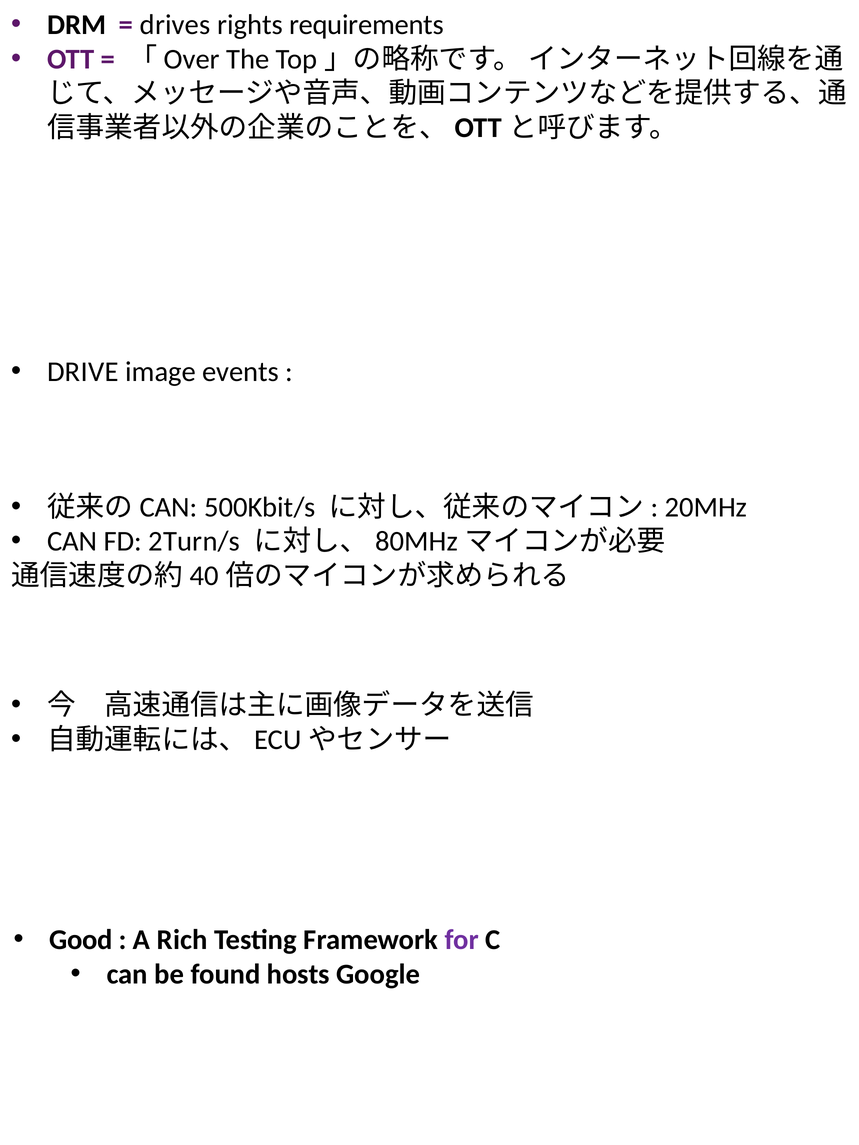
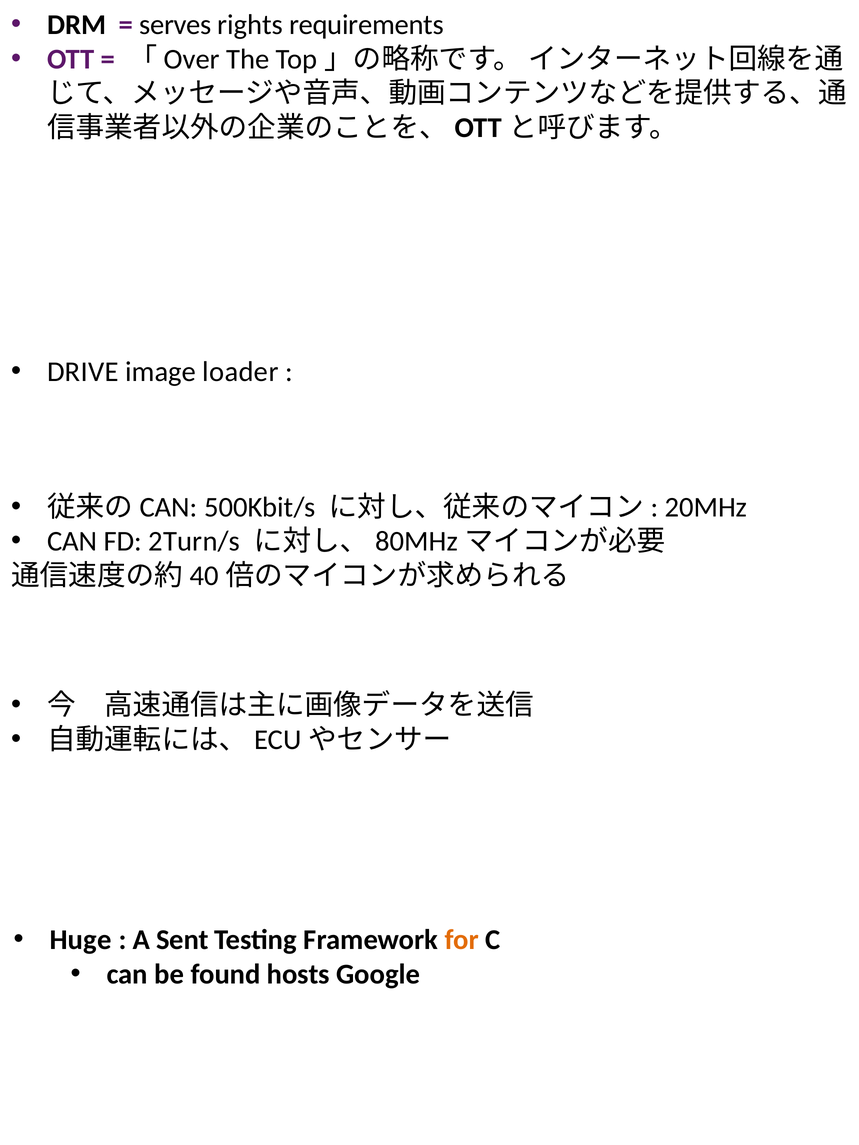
drives: drives -> serves (175, 25)
events: events -> loader (240, 372)
Good: Good -> Huge (81, 940)
Rich: Rich -> Sent (182, 940)
for colour: purple -> orange (462, 940)
